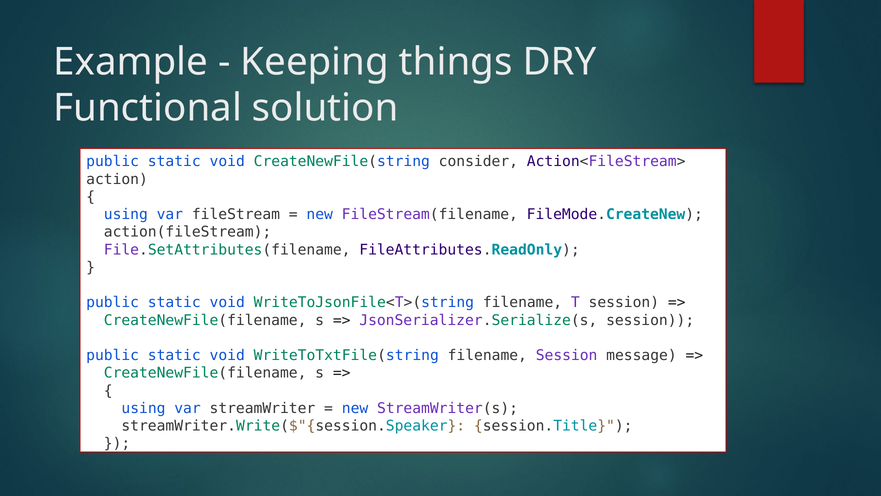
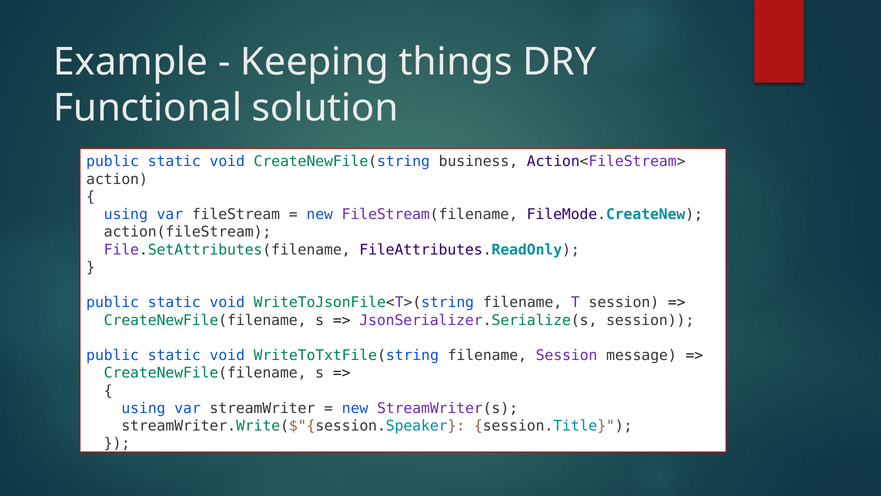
consider: consider -> business (478, 161)
